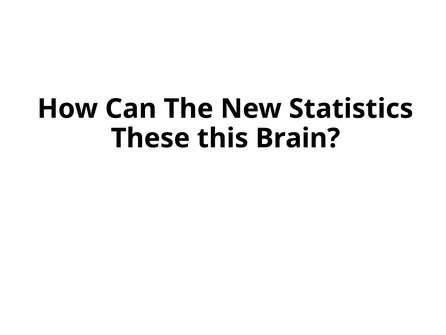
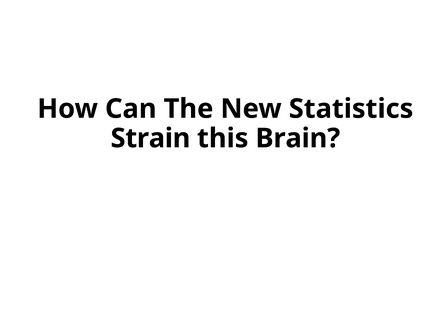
These: These -> Strain (150, 138)
